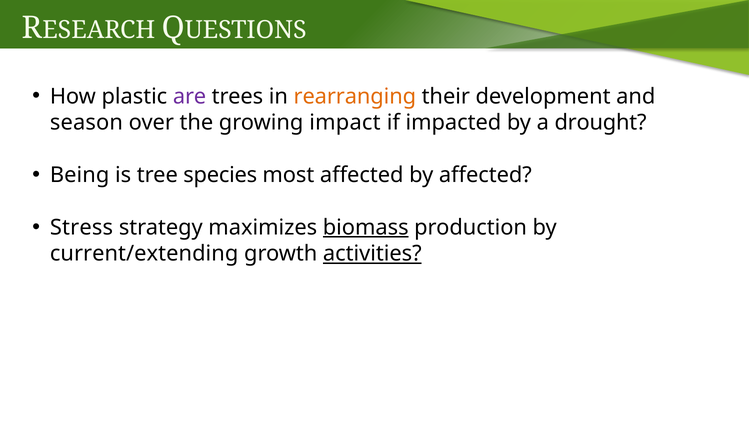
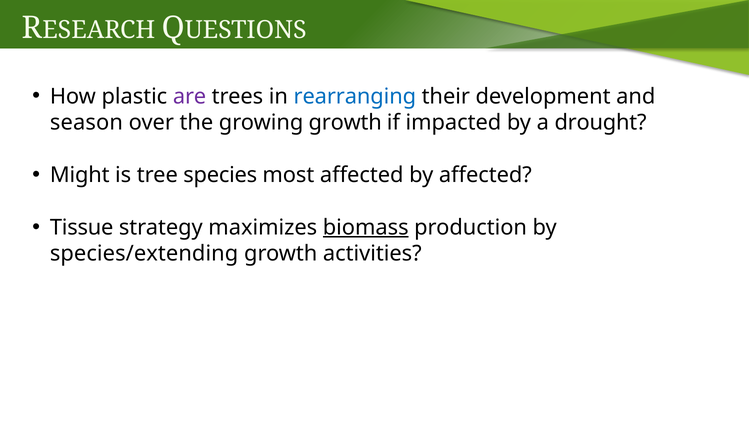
rearranging colour: orange -> blue (355, 97)
growing impact: impact -> growth (345, 123)
Being: Being -> Might (80, 175)
Stress: Stress -> Tissue (82, 228)
current/extending: current/extending -> species/extending (144, 254)
activities underline: present -> none (372, 254)
